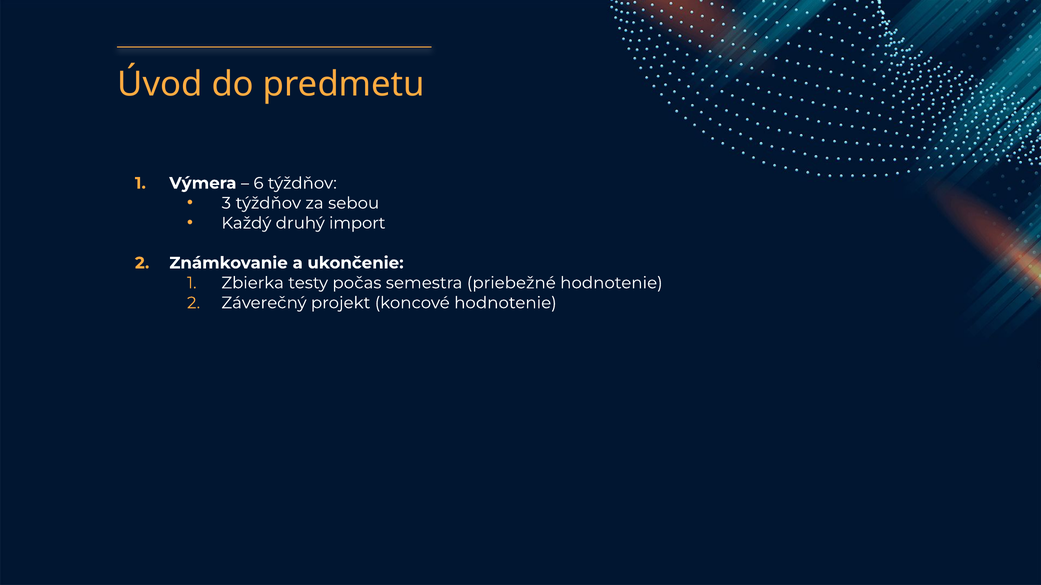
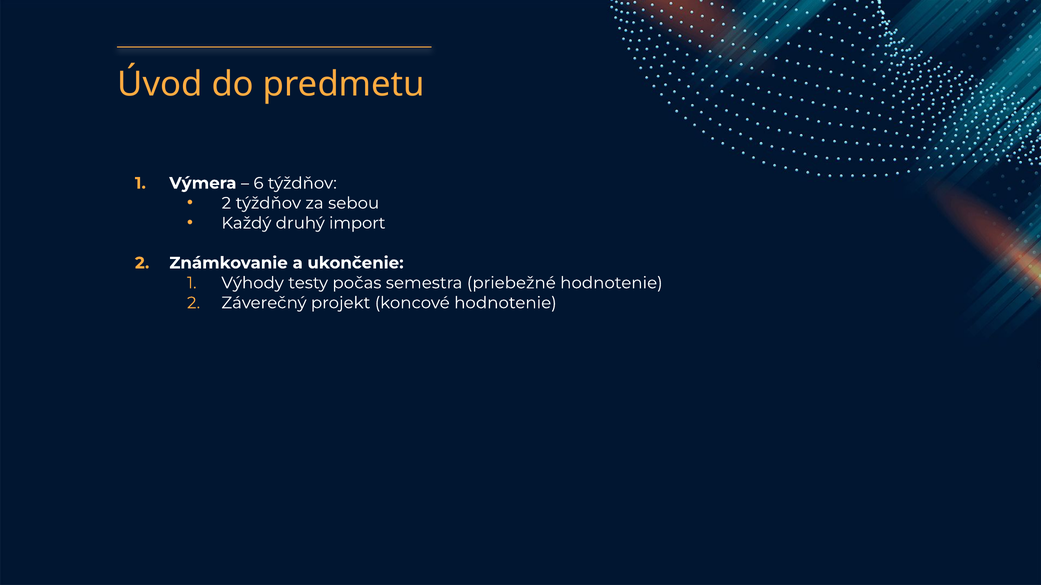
3: 3 -> 2 (226, 203)
Zbierka: Zbierka -> Výhody (253, 283)
